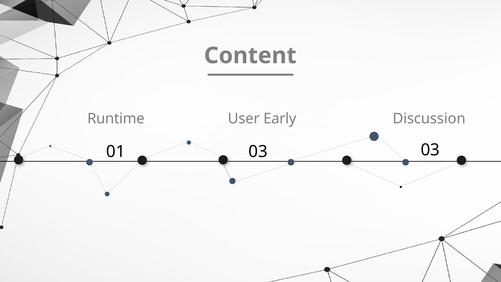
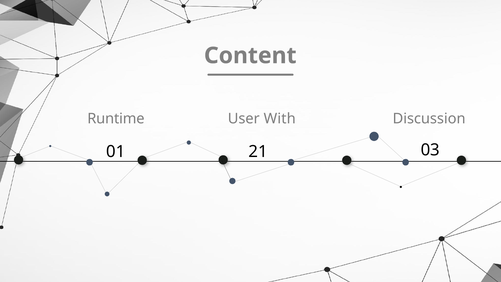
Early: Early -> With (280, 119)
01 03: 03 -> 21 (258, 152)
